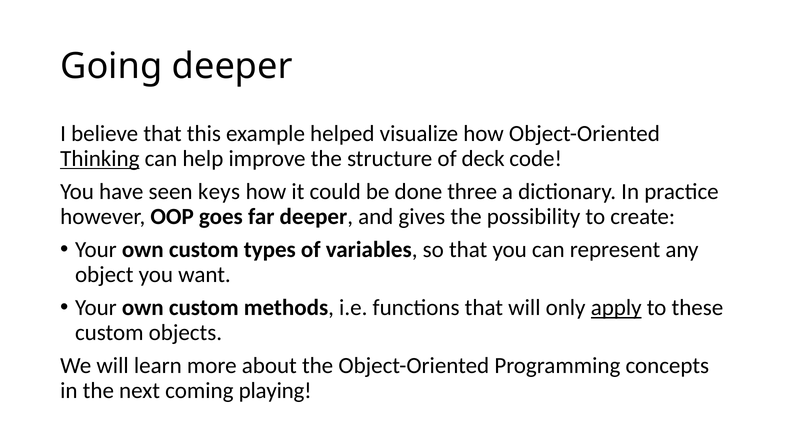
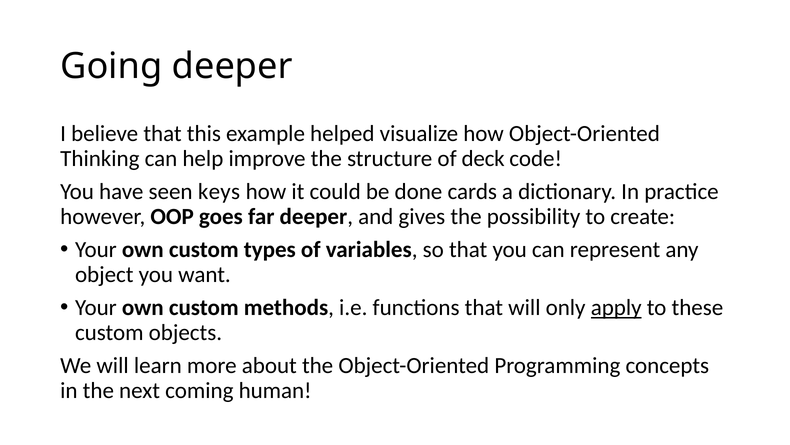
Thinking underline: present -> none (100, 158)
three: three -> cards (472, 191)
playing: playing -> human (275, 390)
